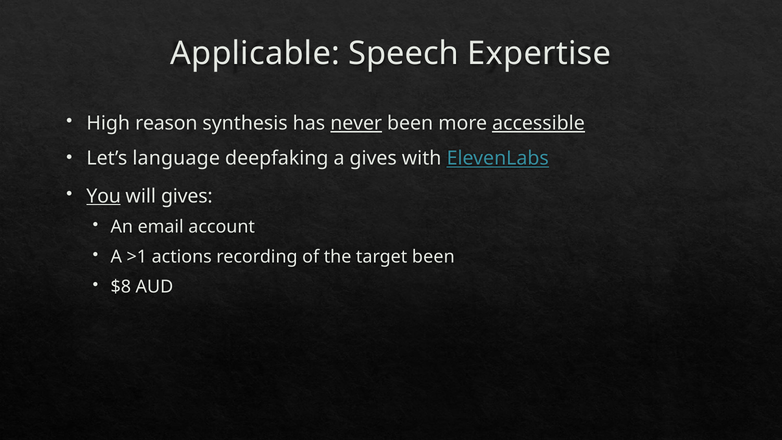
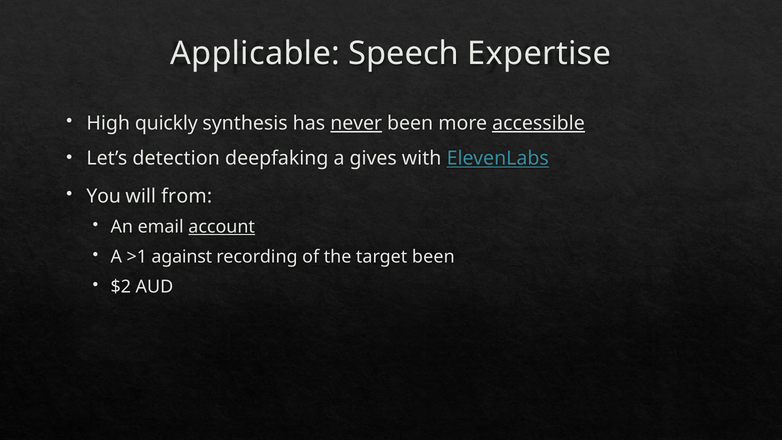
reason: reason -> quickly (166, 123)
language: language -> detection (176, 158)
You underline: present -> none (104, 196)
will gives: gives -> from (187, 196)
account underline: none -> present (222, 227)
actions: actions -> against (182, 257)
$8: $8 -> $2 (121, 287)
